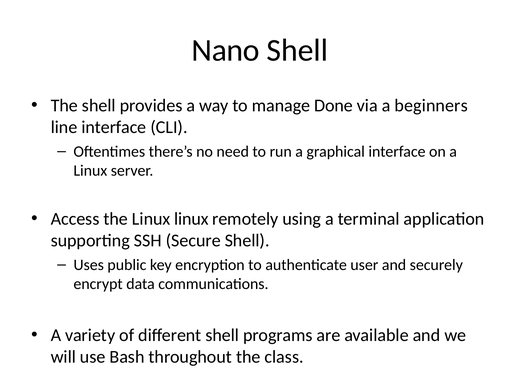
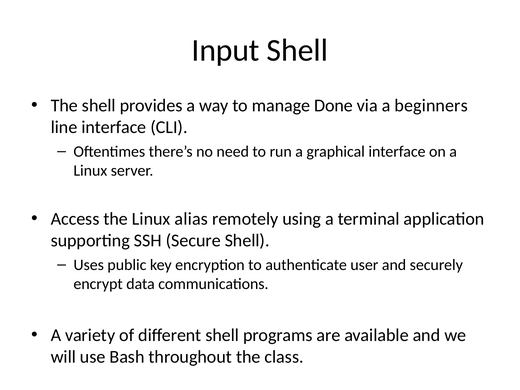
Nano: Nano -> Input (226, 50)
Linux linux: linux -> alias (191, 219)
